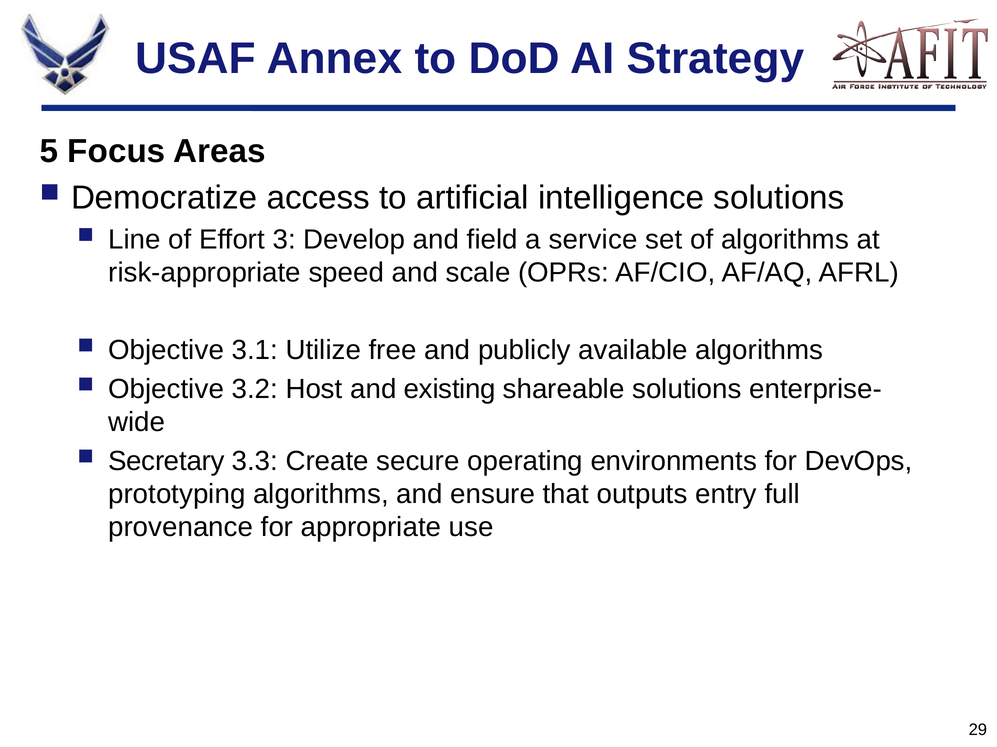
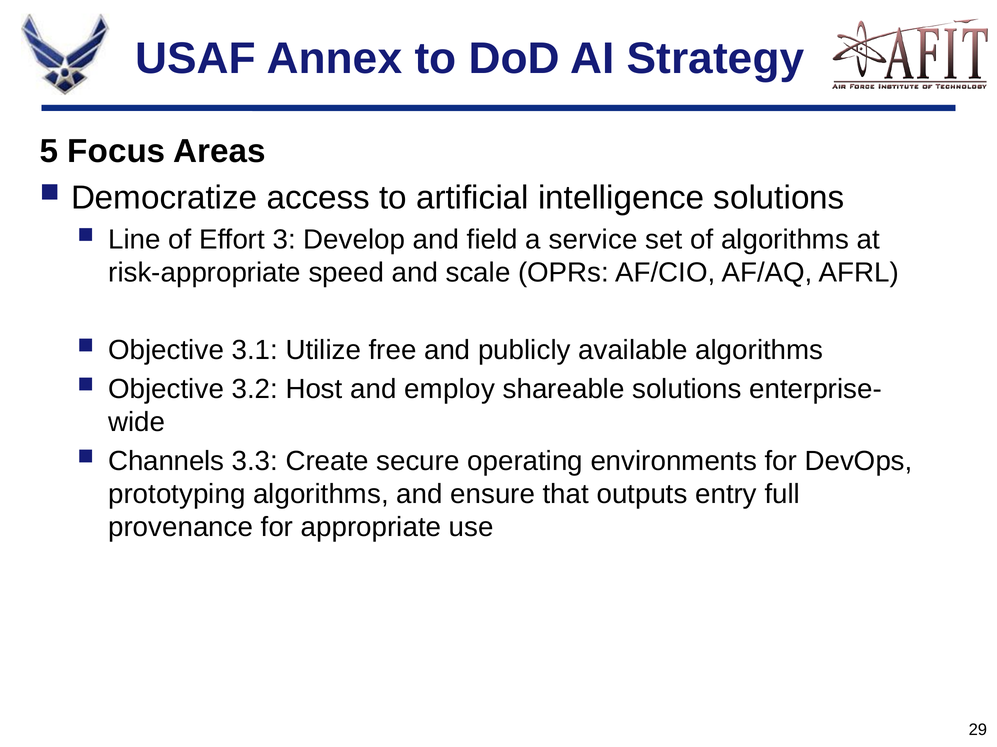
existing: existing -> employ (450, 389)
Secretary: Secretary -> Channels (166, 461)
